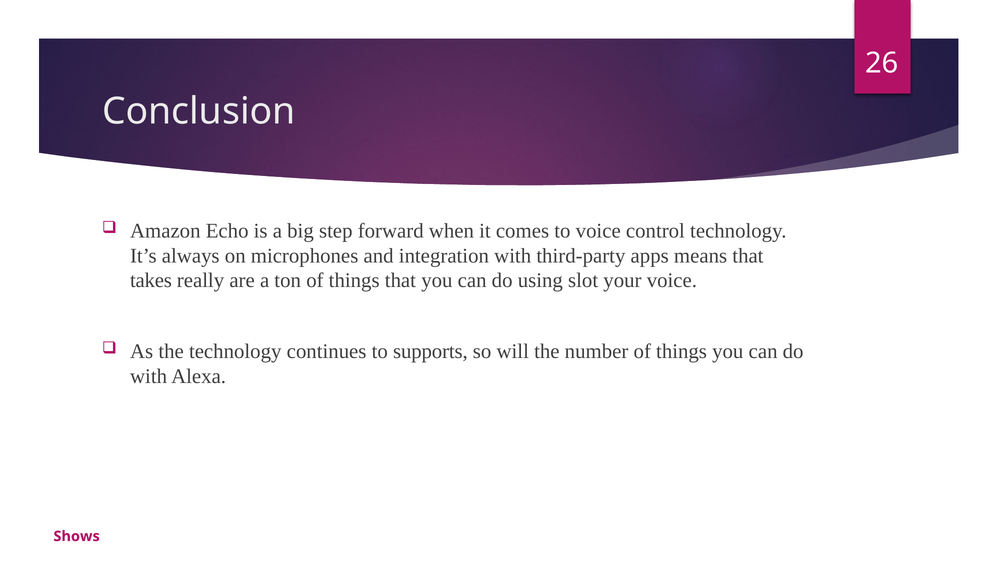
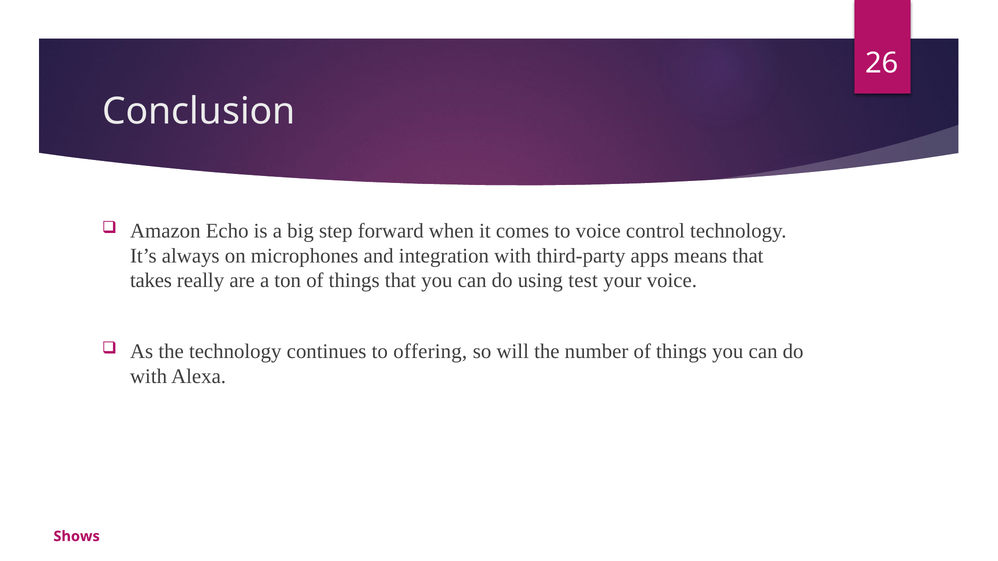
slot: slot -> test (583, 281)
supports: supports -> offering (430, 352)
